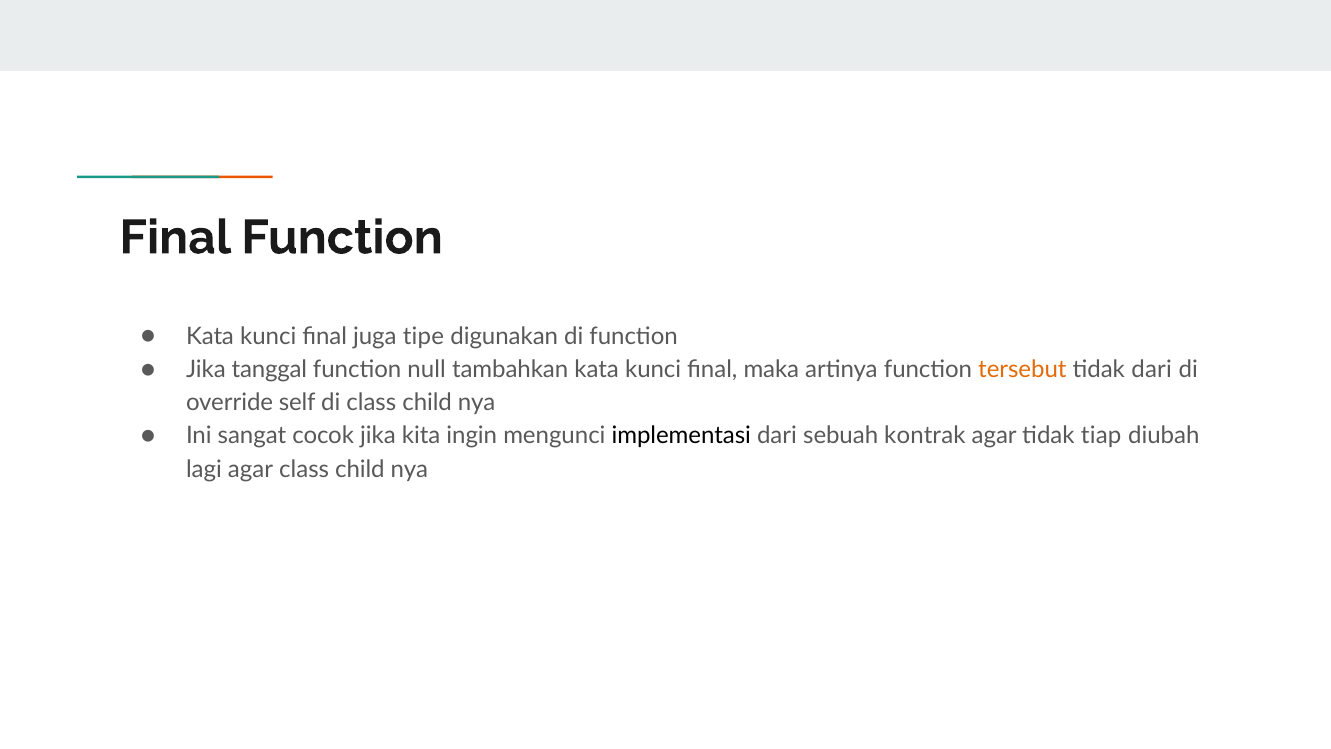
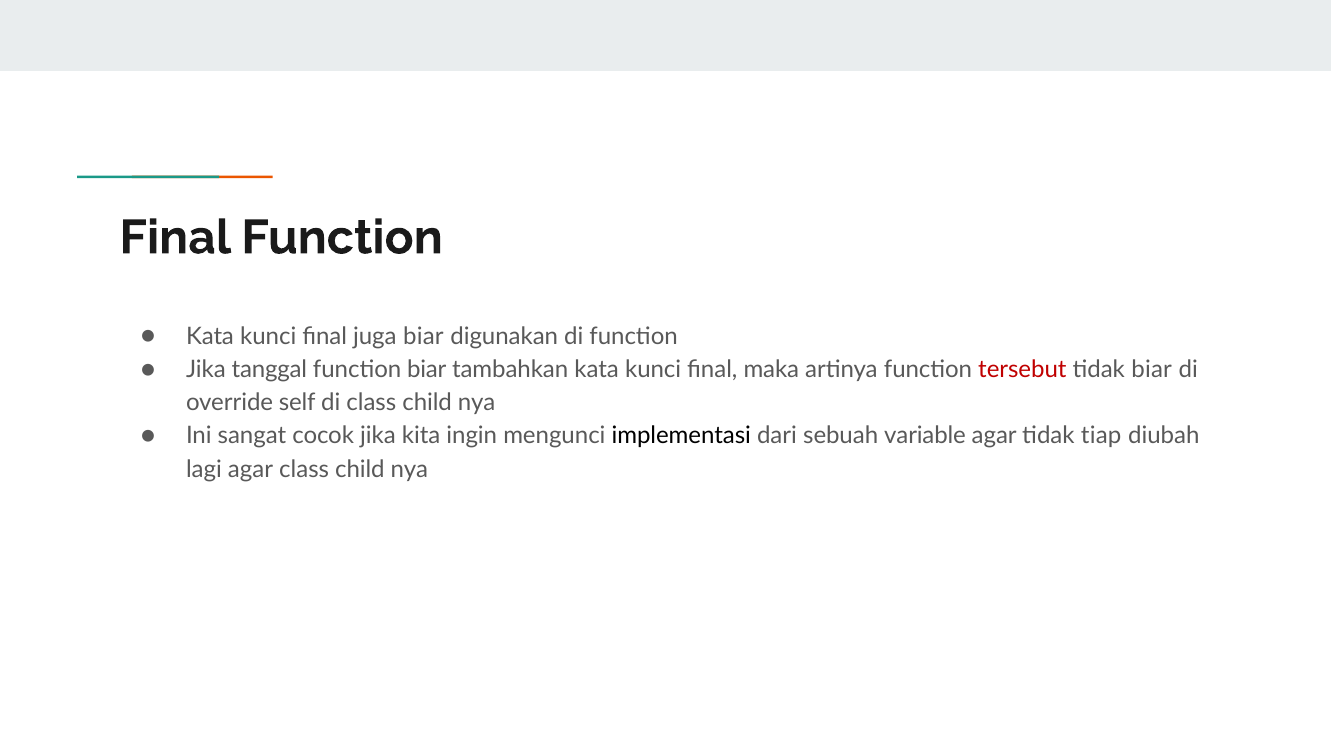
juga tipe: tipe -> biar (423, 336)
function null: null -> biar (427, 370)
tersebut colour: orange -> red (1022, 370)
tidak dari: dari -> biar (1152, 370)
kontrak: kontrak -> variable (925, 436)
